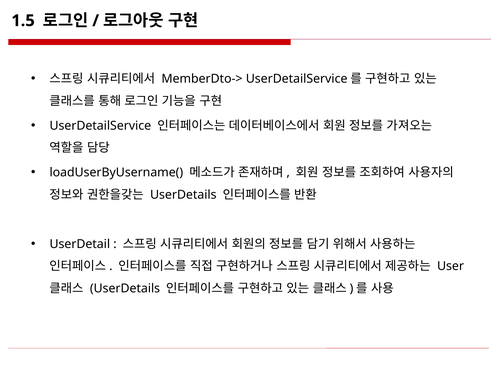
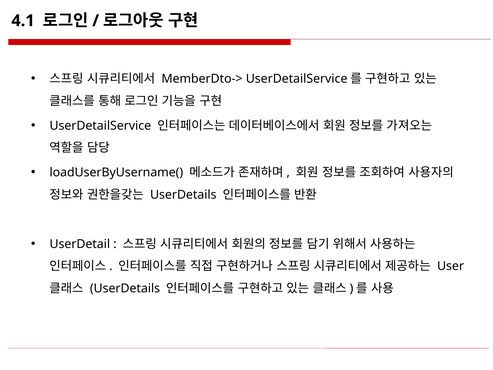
1.5: 1.5 -> 4.1 (23, 21)
